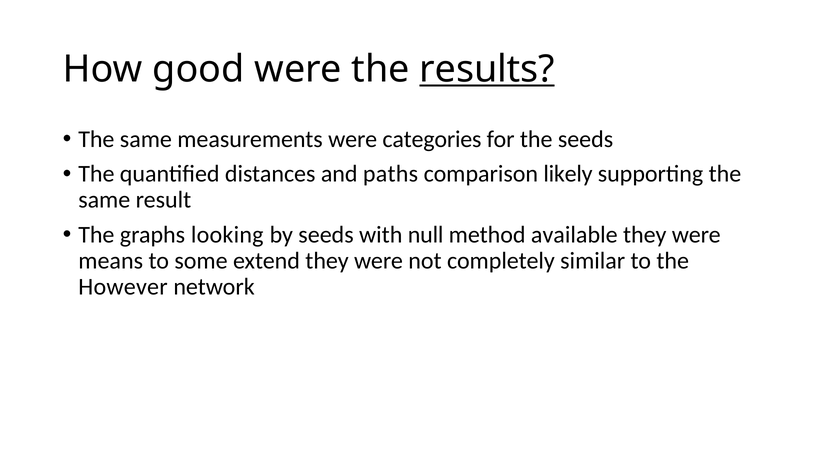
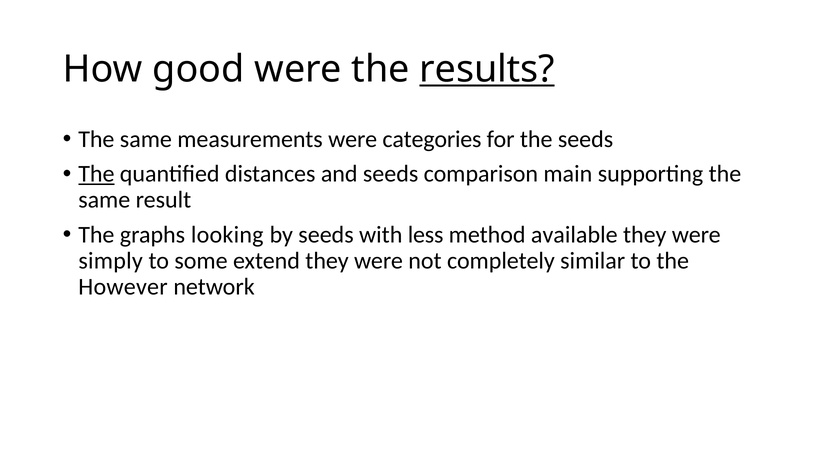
The underline: none -> present (96, 174)
and paths: paths -> seeds (391, 174)
likely: likely -> main (568, 174)
null: null -> less (426, 234)
means: means -> simply (111, 260)
